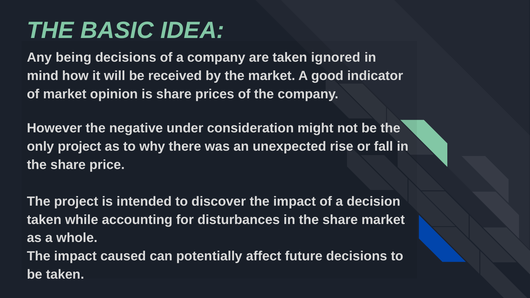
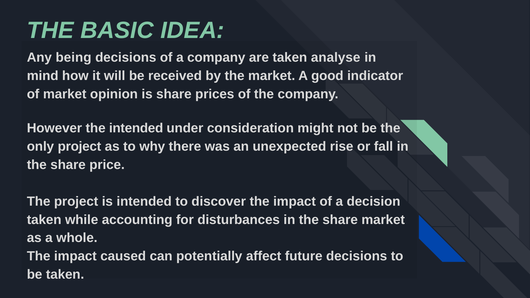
ignored: ignored -> analyse (336, 58)
the negative: negative -> intended (136, 128)
